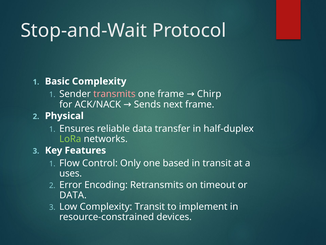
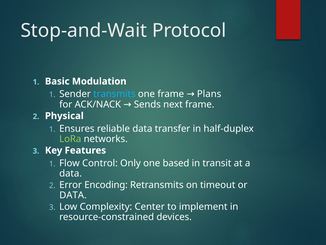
Basic Complexity: Complexity -> Modulation (99, 81)
transmits colour: pink -> light blue (114, 94)
Chirp: Chirp -> Plans (209, 94)
uses: uses -> data (71, 173)
Complexity Transit: Transit -> Center (150, 206)
